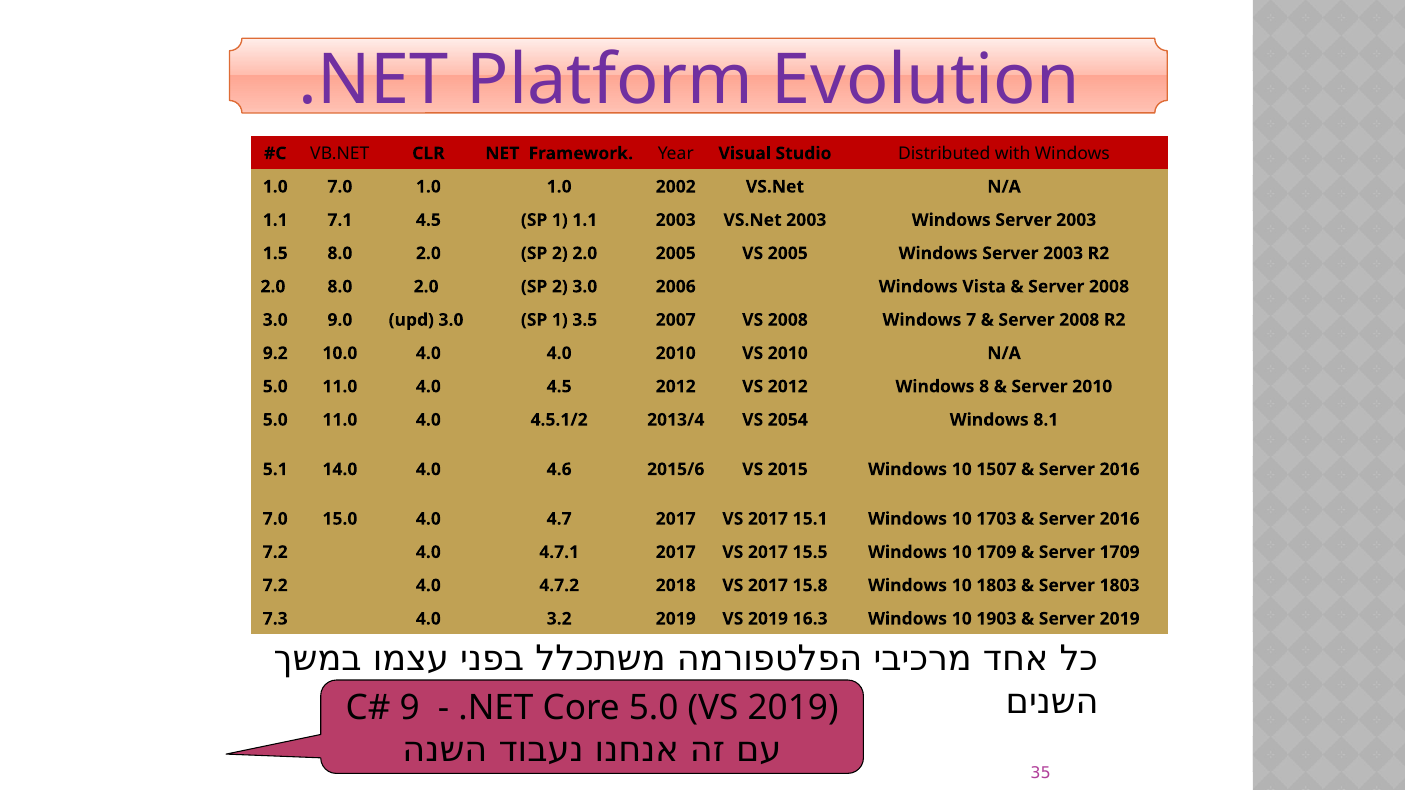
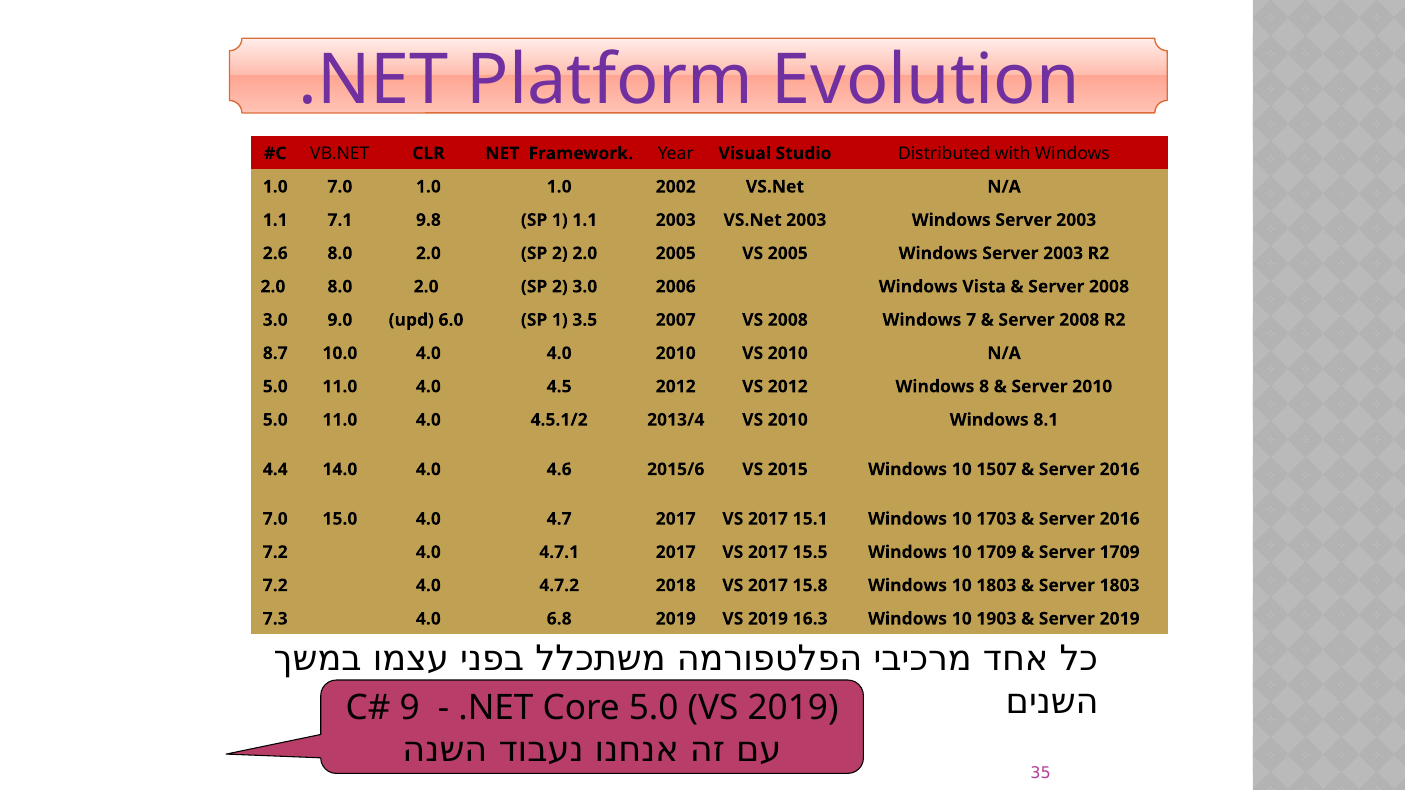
7.1 4.5: 4.5 -> 9.8 (428, 220)
1.5: 1.5 -> 2.6 (275, 253)
9.0 3.0: 3.0 -> 6.0 (451, 320)
9.2: 9.2 -> 8.7 (275, 353)
2013/4 VS 2054: 2054 -> 2010 (788, 420)
5.1: 5.1 -> 4.4 (275, 470)
3.2: 3.2 -> 6.8 (559, 619)
